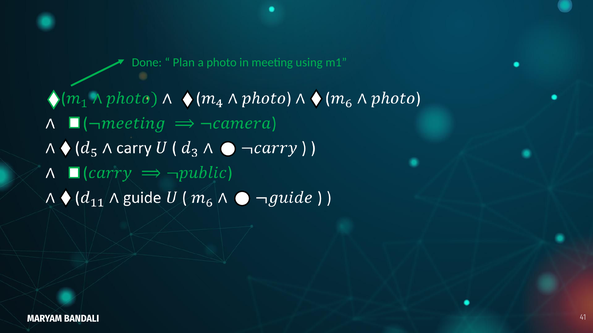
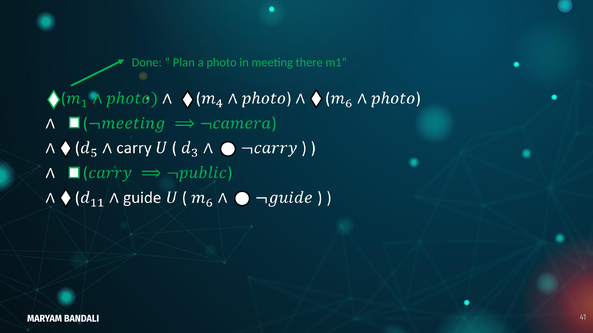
using: using -> there (309, 63)
